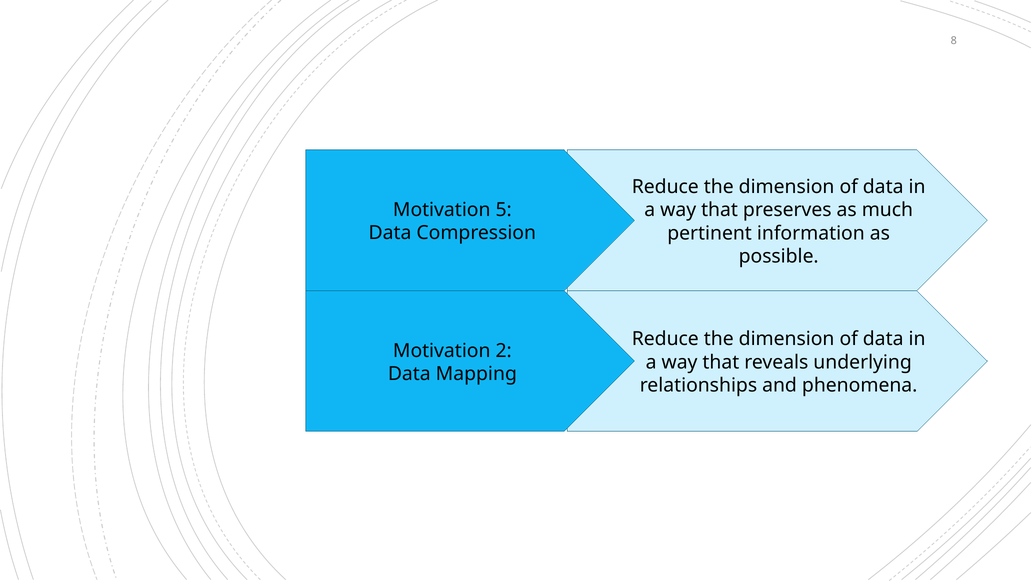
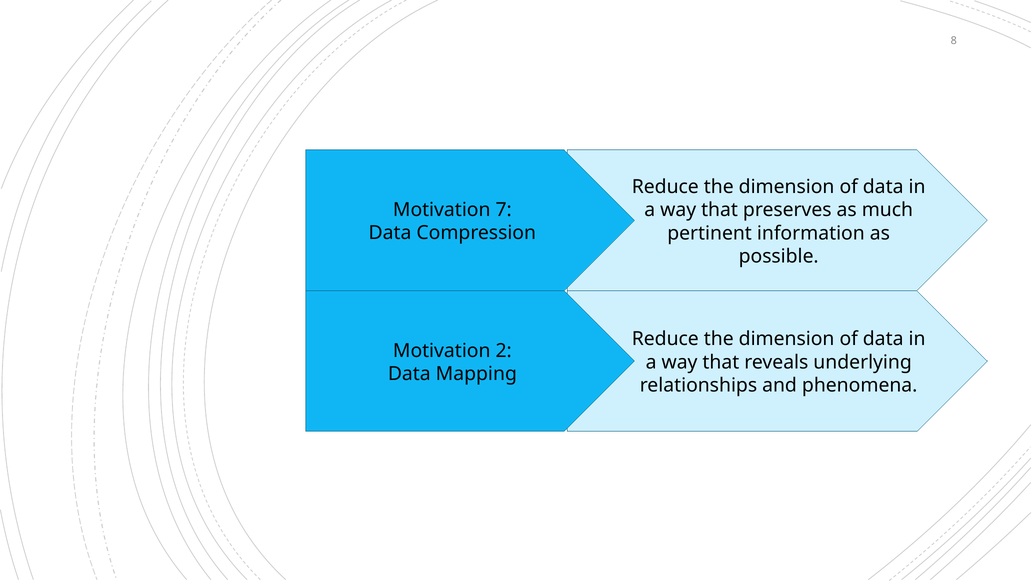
5: 5 -> 7 (504, 210)
